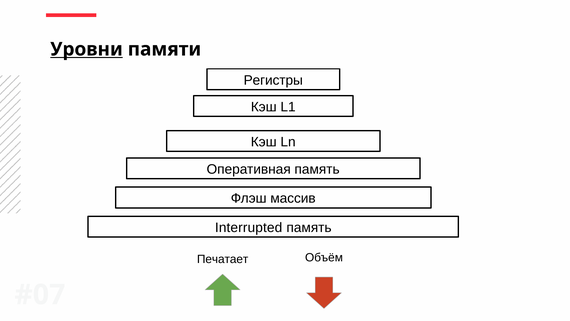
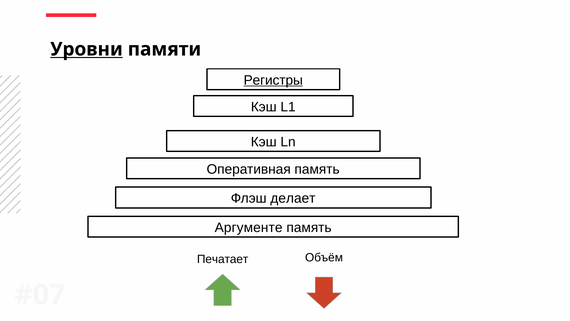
Регистры underline: none -> present (273, 80)
массив: массив -> делает (293, 198)
Interrupted: Interrupted -> Аргументе (249, 227)
